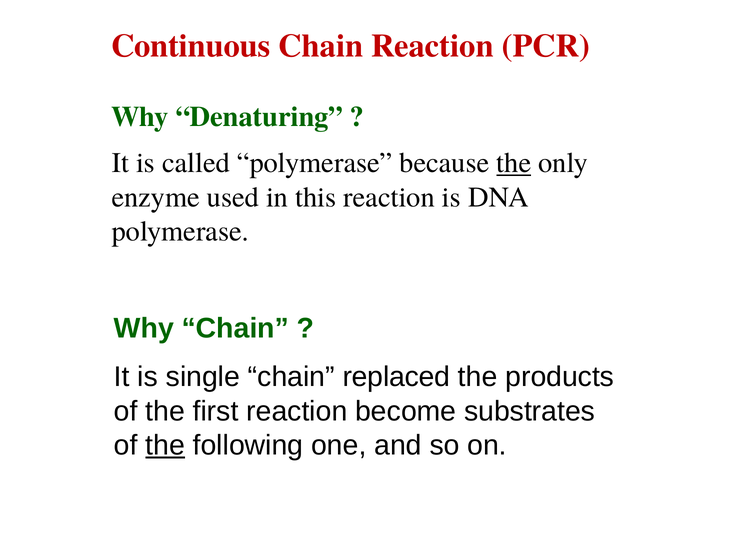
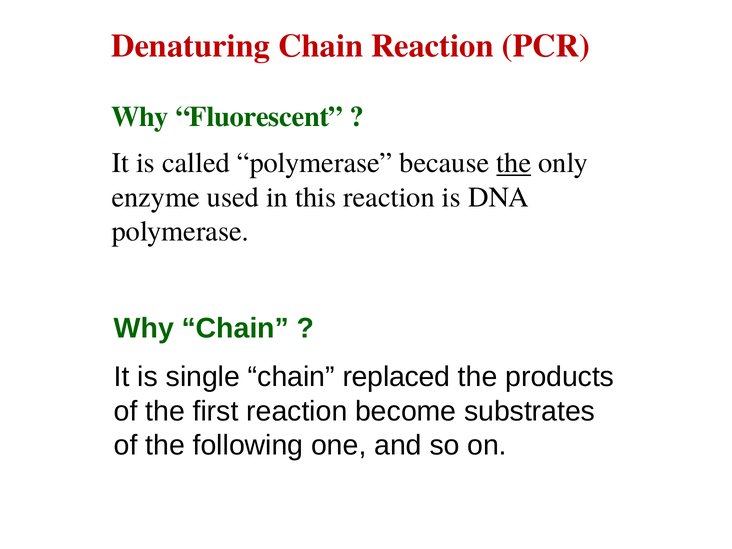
Continuous: Continuous -> Denaturing (191, 46)
Denaturing: Denaturing -> Fluorescent (259, 117)
the underline: present -> none (165, 445)
